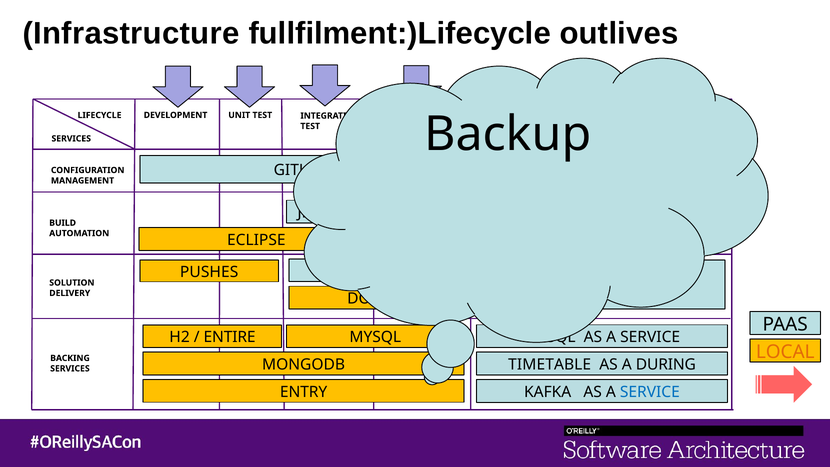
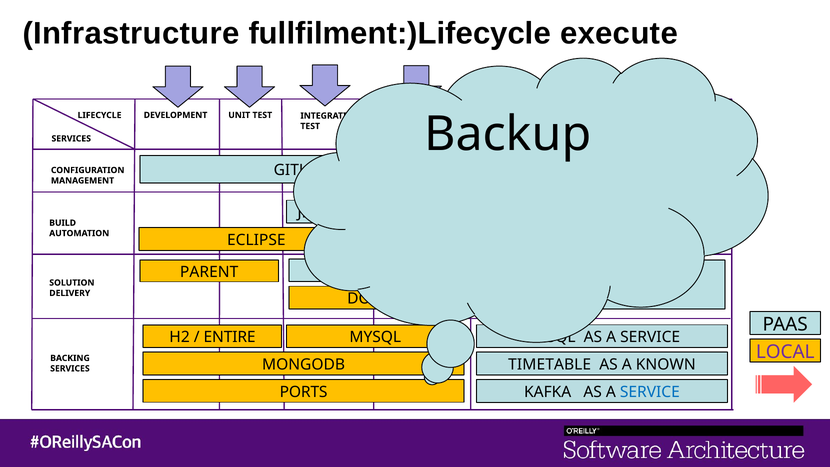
outlives: outlives -> execute (619, 34)
PUSHES: PUSHES -> PARENT (209, 272)
LOCAL colour: orange -> purple (785, 352)
DURING: DURING -> KNOWN (666, 364)
ENTRY: ENTRY -> PORTS (304, 392)
